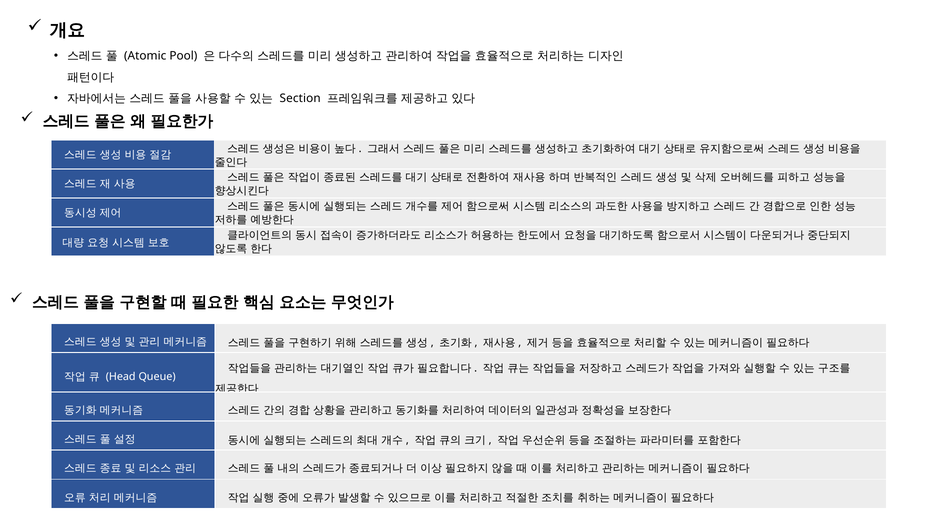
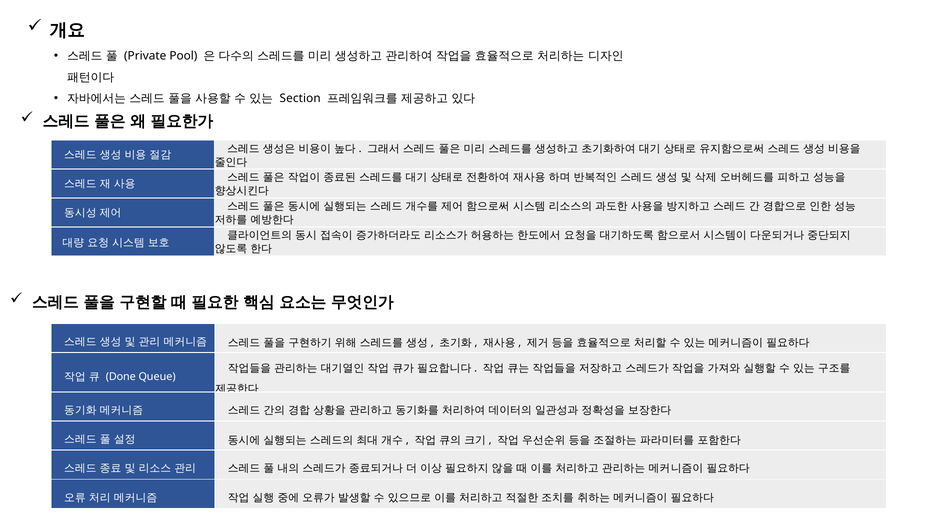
Atomic: Atomic -> Private (145, 56)
Head: Head -> Done (121, 377)
